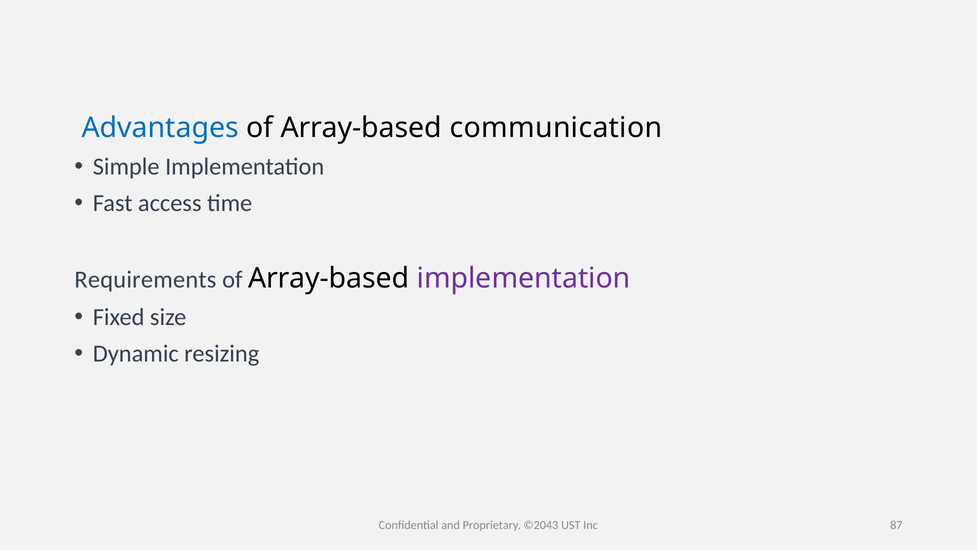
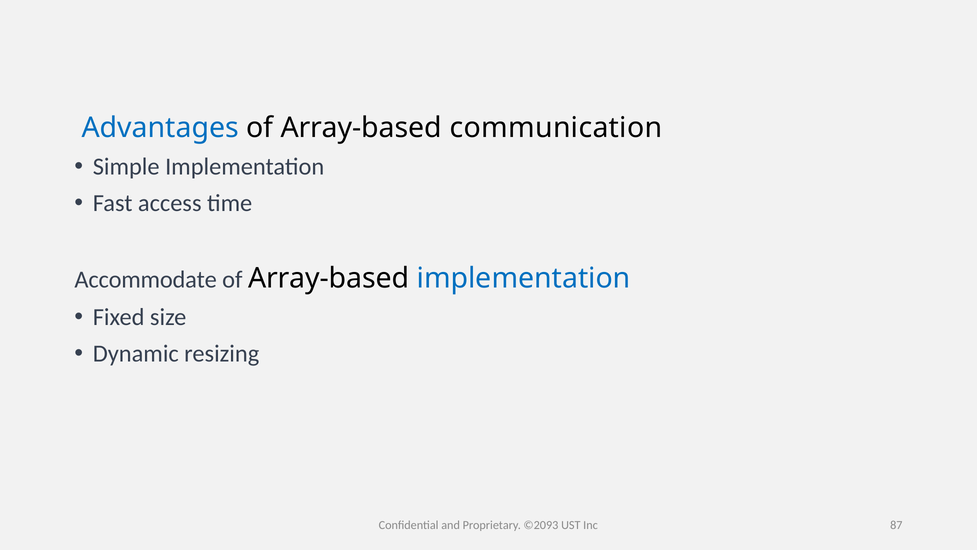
Requirements: Requirements -> Accommodate (146, 279)
implementation colour: purple -> blue (524, 278)
©2043: ©2043 -> ©2093 (541, 525)
